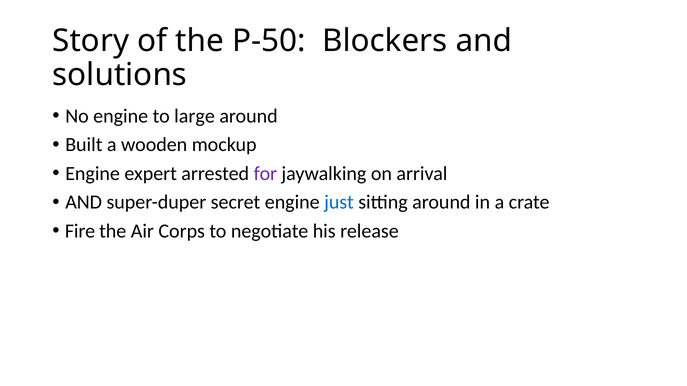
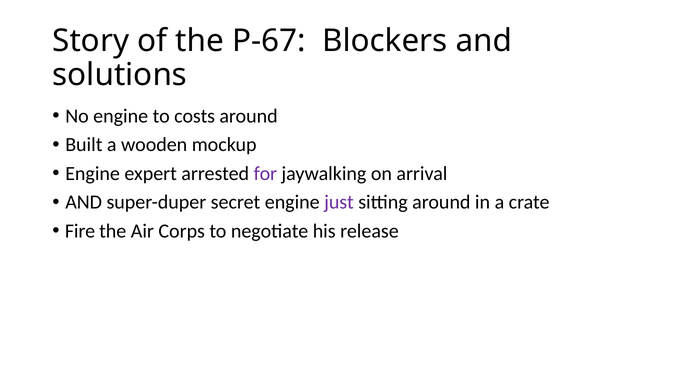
P-50: P-50 -> P-67 (269, 41)
large: large -> costs (195, 116)
just colour: blue -> purple (339, 203)
